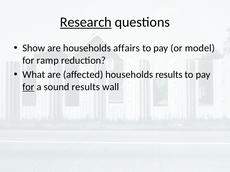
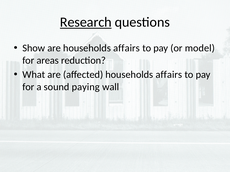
ramp: ramp -> areas (48, 61)
affected households results: results -> affairs (169, 75)
for underline: present -> none (28, 87)
sound results: results -> paying (86, 87)
